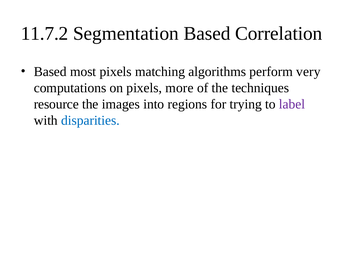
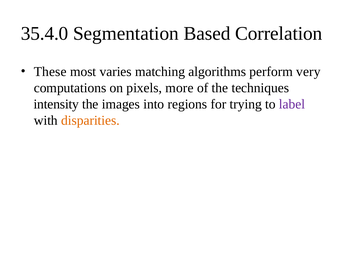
11.7.2: 11.7.2 -> 35.4.0 (45, 33)
Based: Based -> These (50, 72)
most pixels: pixels -> varies (116, 72)
resource: resource -> intensity (56, 104)
disparities colour: blue -> orange (90, 120)
